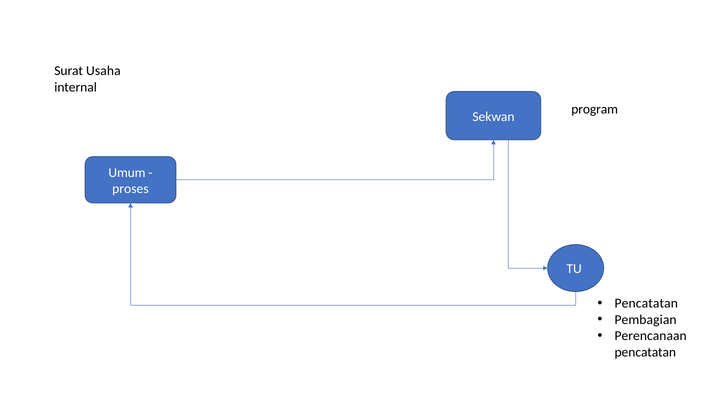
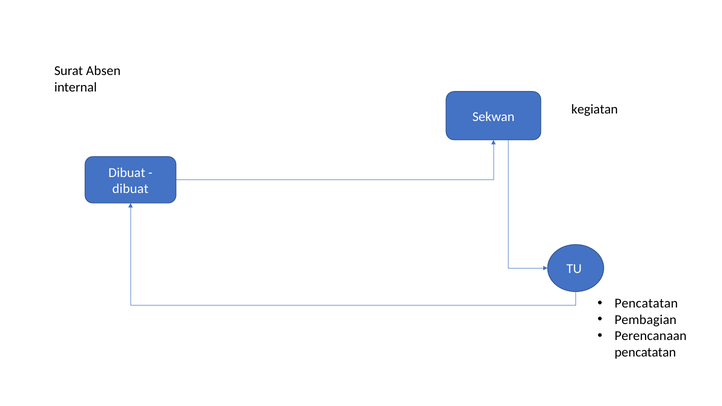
Usaha: Usaha -> Absen (103, 71)
program: program -> kegiatan (595, 109)
Umum: Umum -> Dibuat (127, 173)
proses: proses -> dibuat (130, 189)
